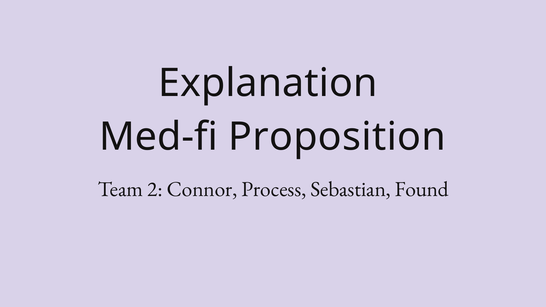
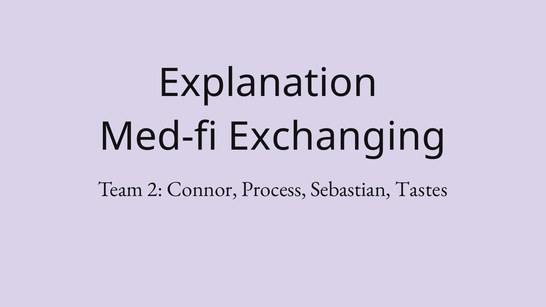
Proposition: Proposition -> Exchanging (337, 137)
Found: Found -> Tastes (421, 189)
